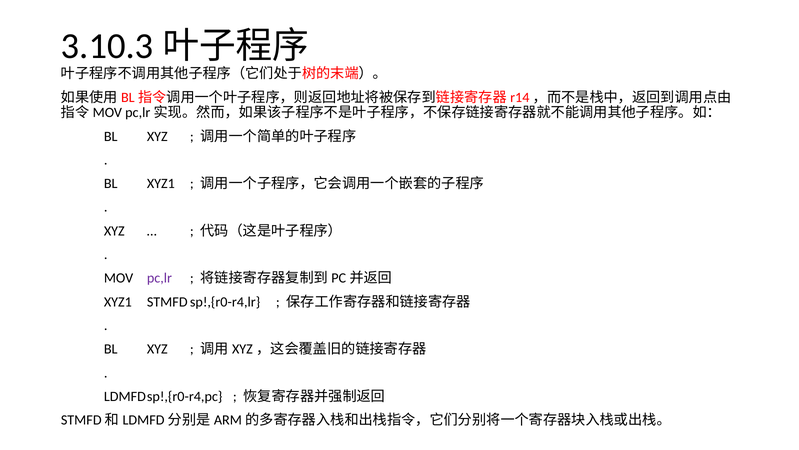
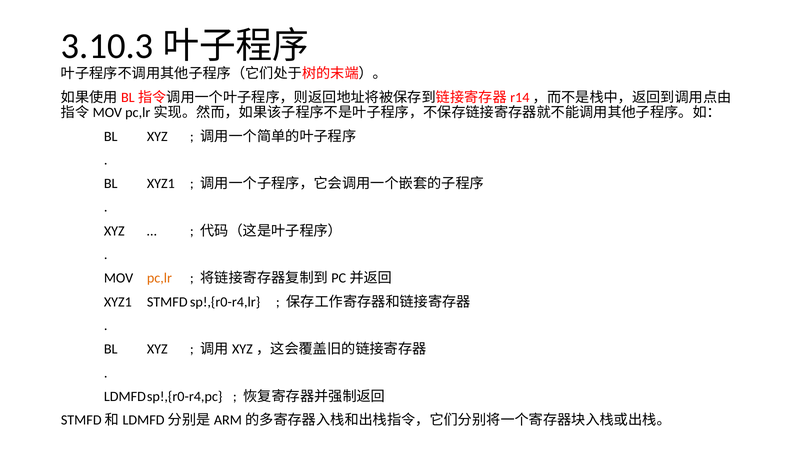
pc,lr colour: purple -> orange (159, 278)
